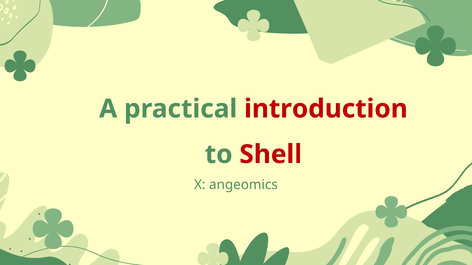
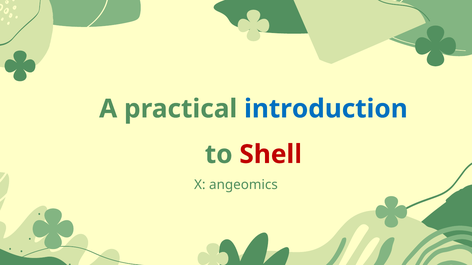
introduction colour: red -> blue (326, 109)
